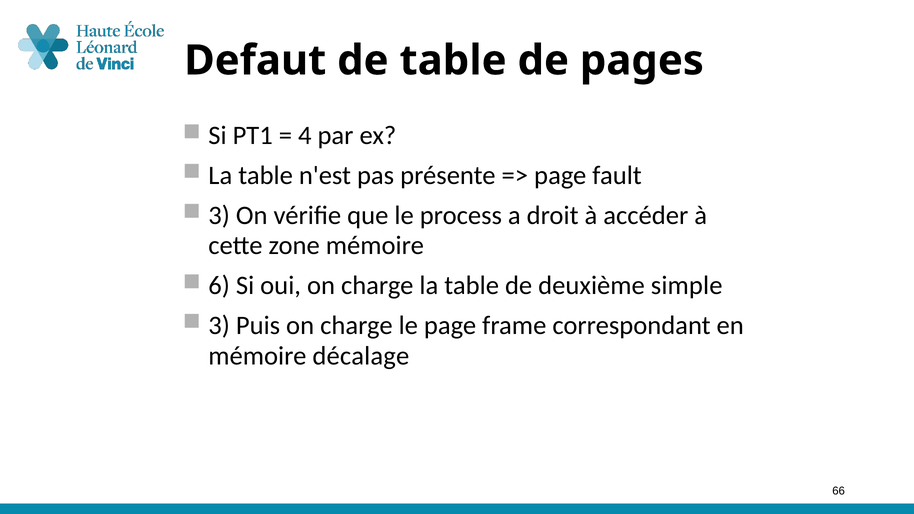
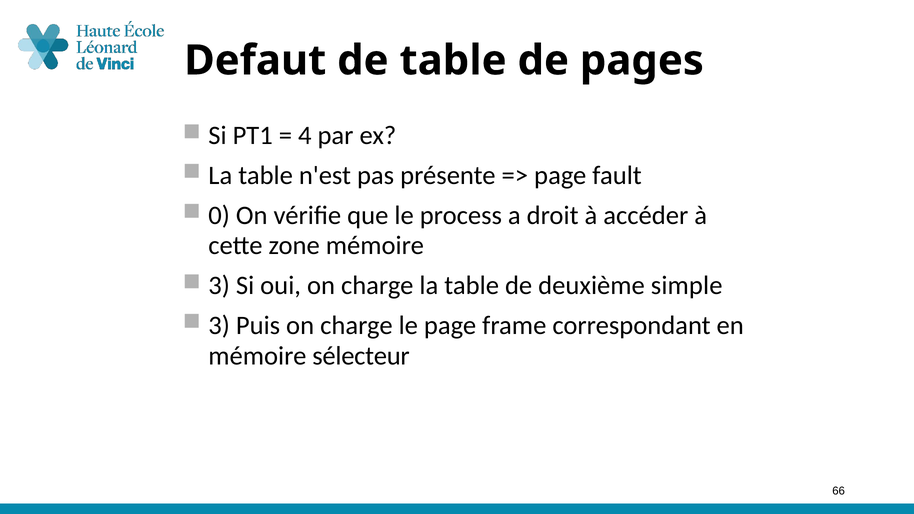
3: 3 -> 0 (219, 215)
6: 6 -> 3 (219, 286)
décalage: décalage -> sélecteur (361, 356)
